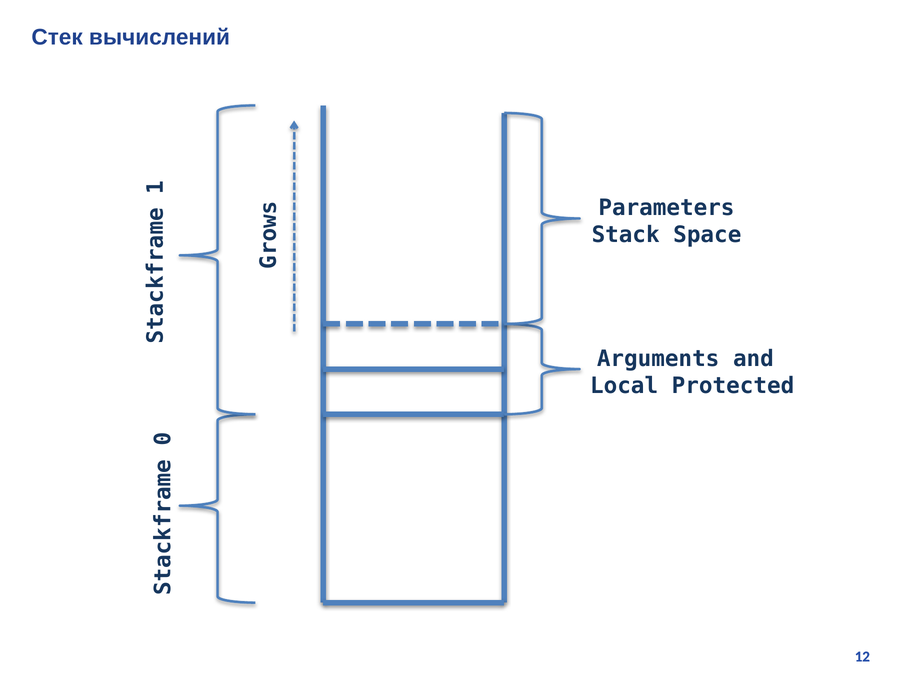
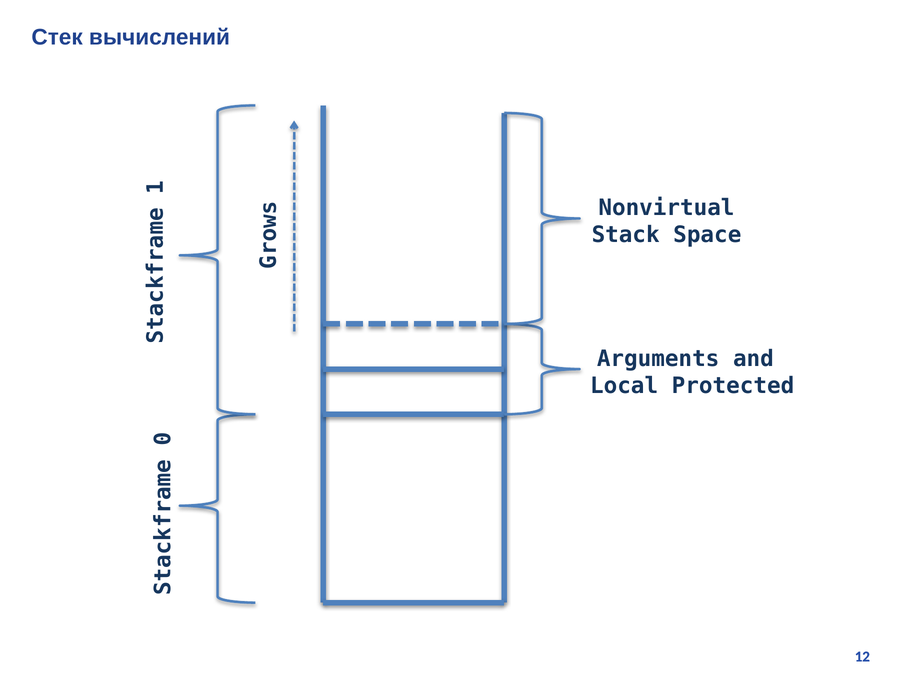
Parameters: Parameters -> Nonvirtual (666, 208)
